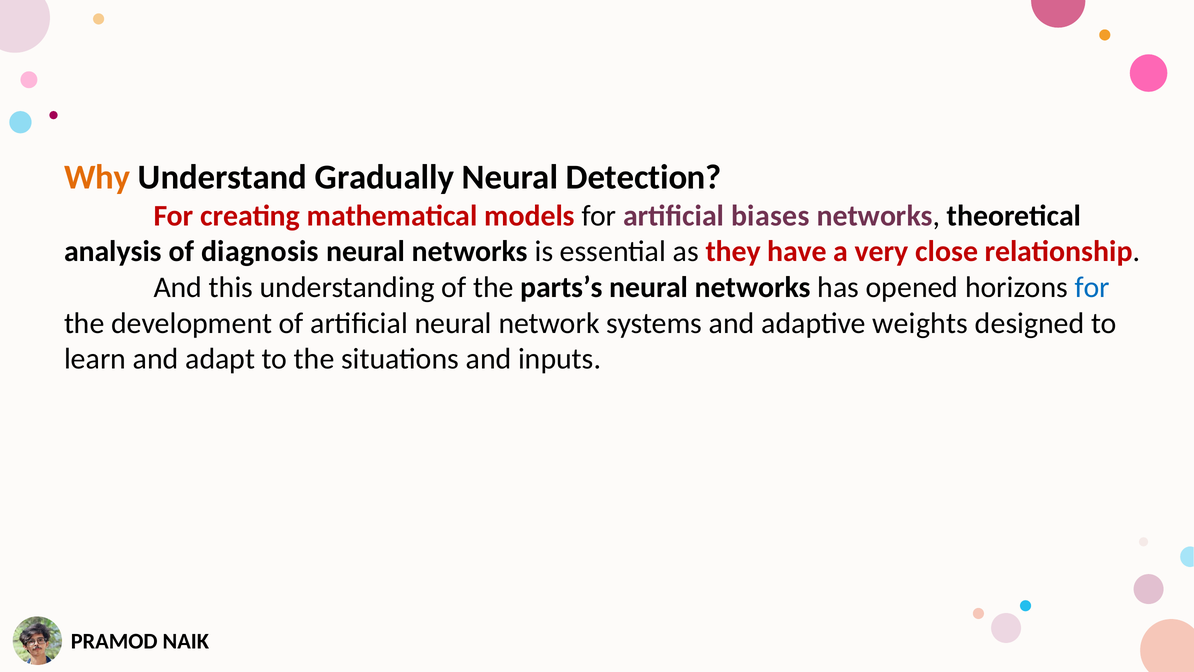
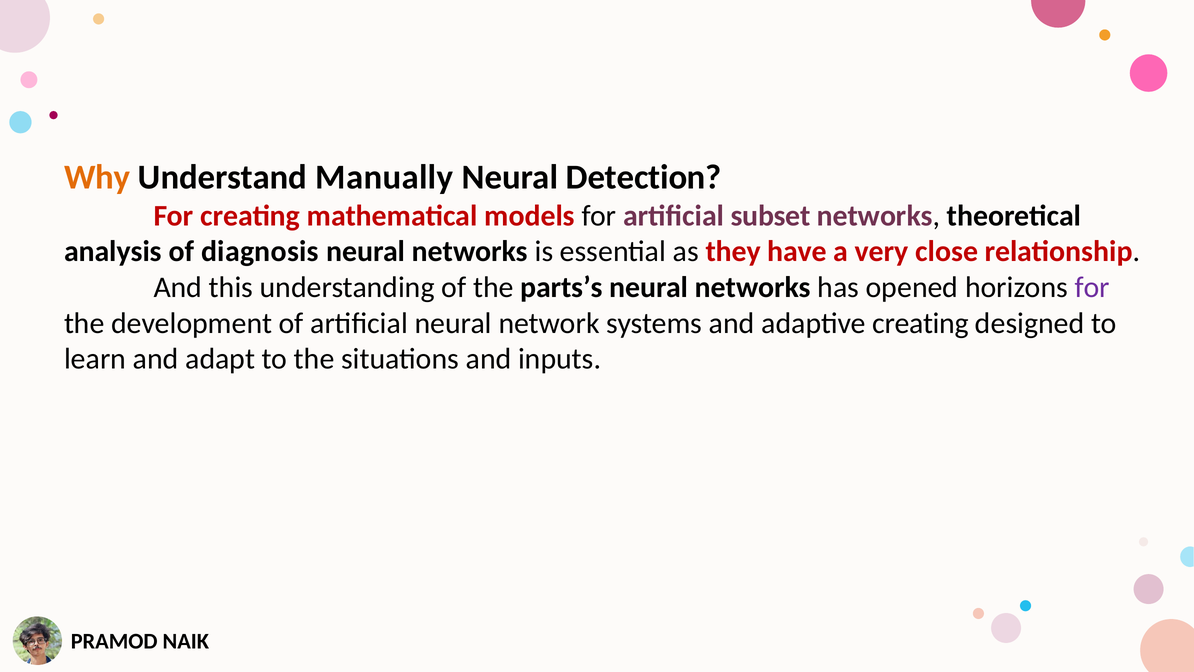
Gradually: Gradually -> Manually (384, 177)
biases: biases -> subset (771, 216)
for colour: blue -> purple (1092, 287)
adaptive weights: weights -> creating (920, 323)
